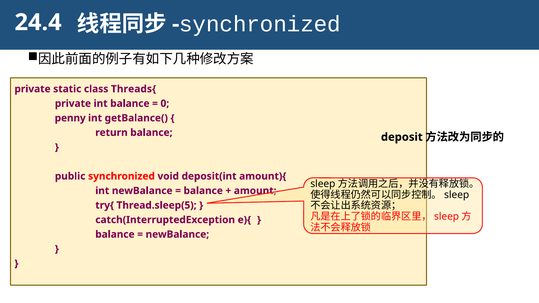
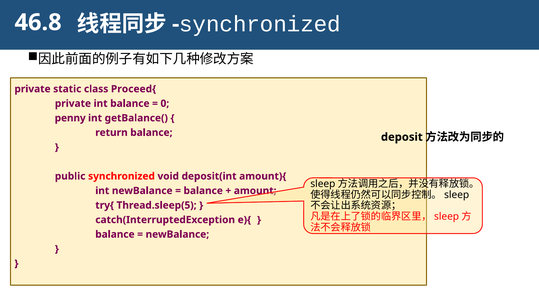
24.4: 24.4 -> 46.8 (38, 22)
Threads{: Threads{ -> Proceed{ (134, 89)
